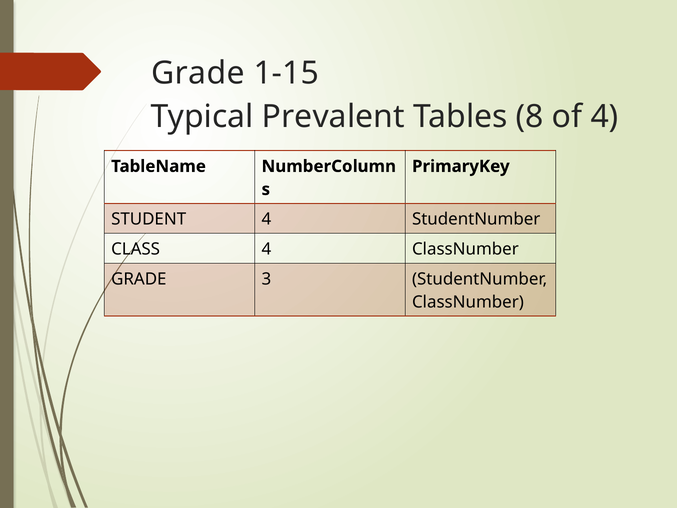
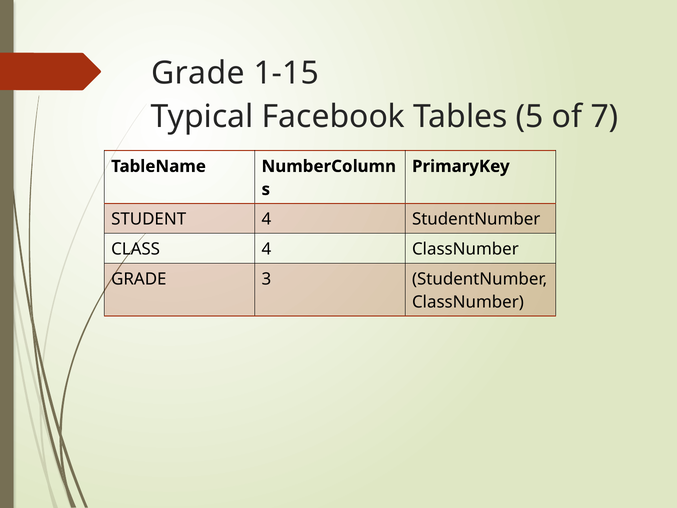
Prevalent: Prevalent -> Facebook (333, 117)
8: 8 -> 5 (530, 117)
of 4: 4 -> 7 (604, 117)
